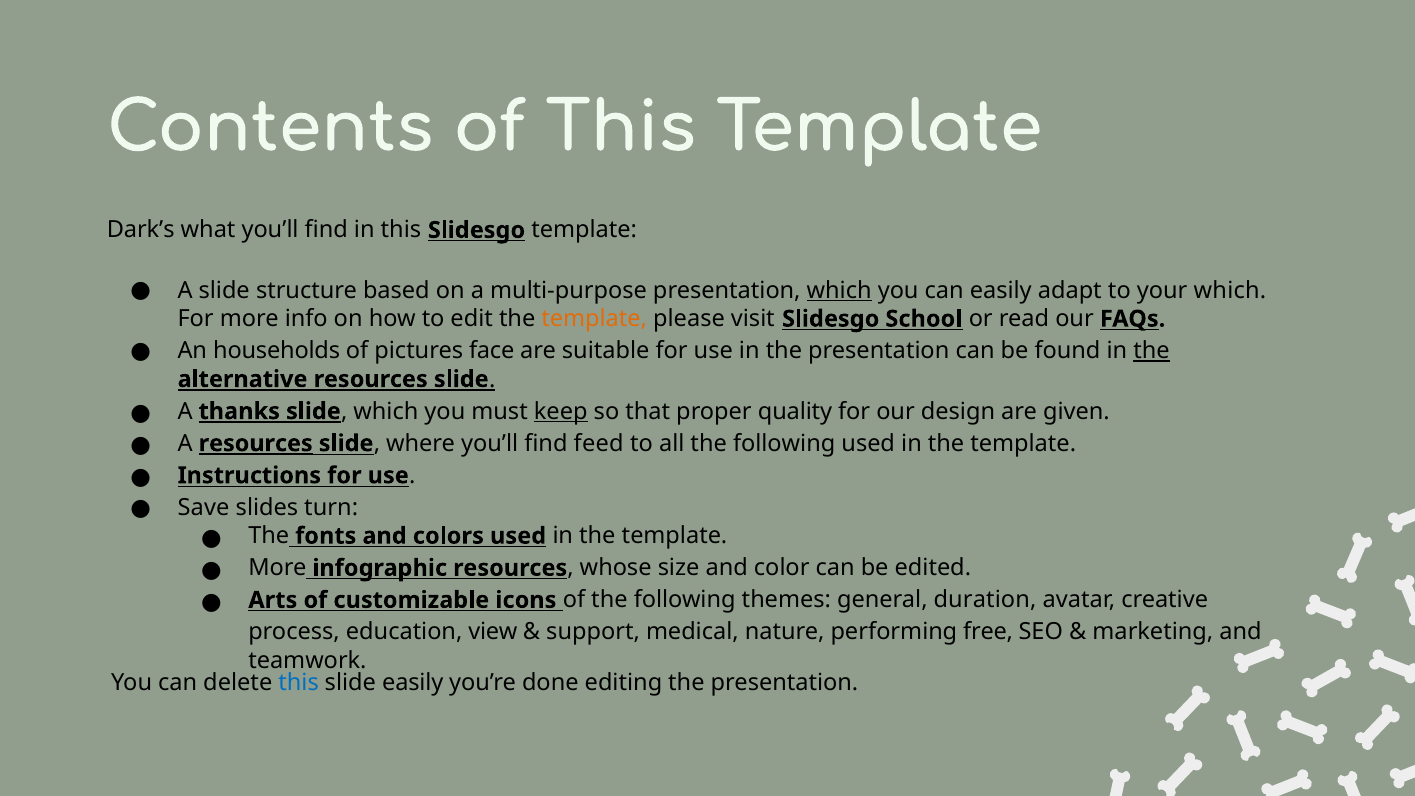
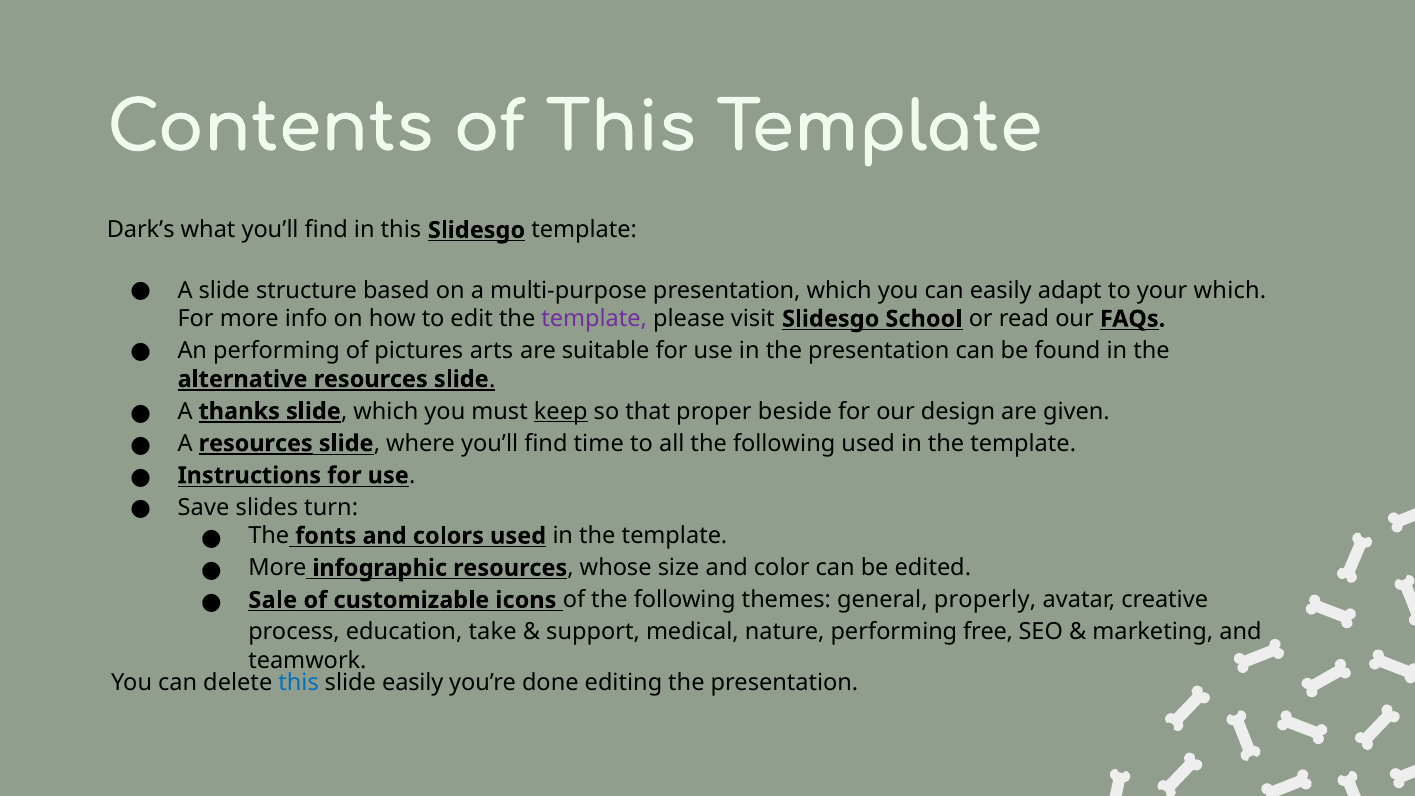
which underline: present -> none (839, 291)
template colour: orange -> purple (594, 319)
An households: households -> performing (277, 351)
face: face -> arts (491, 351)
the underline: present -> none (1151, 351)
quality: quality -> beside (795, 411)
feed: feed -> time (599, 443)
Arts: Arts -> Sale (273, 600)
duration: duration -> properly (985, 600)
view: view -> take (493, 632)
